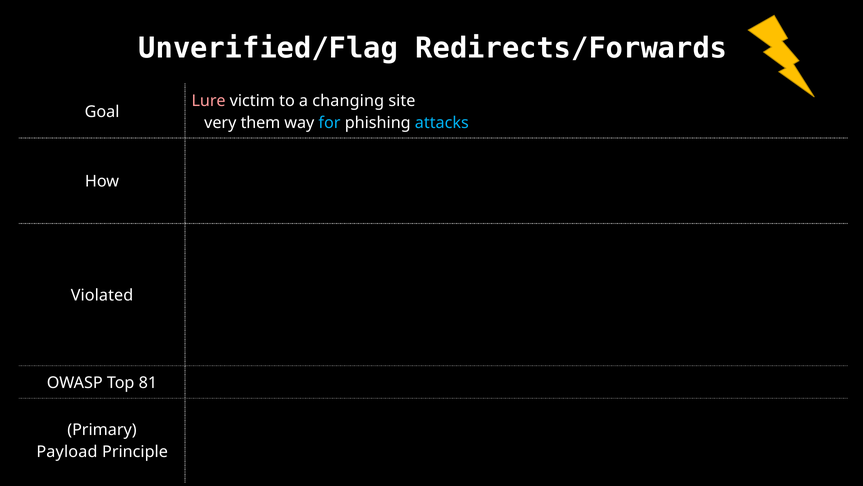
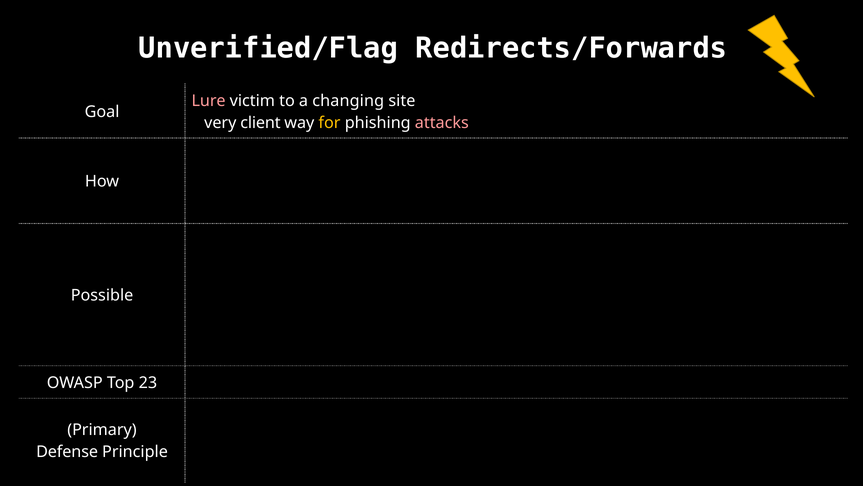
them: them -> client (260, 123)
for colour: light blue -> yellow (330, 123)
attacks colour: light blue -> pink (442, 123)
Violated: Violated -> Possible (102, 295)
81: 81 -> 23 (148, 382)
Payload: Payload -> Defense (67, 452)
